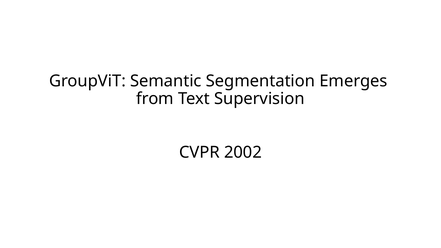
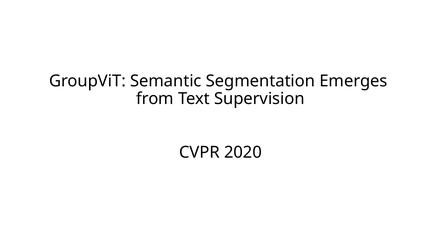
2002: 2002 -> 2020 (243, 152)
